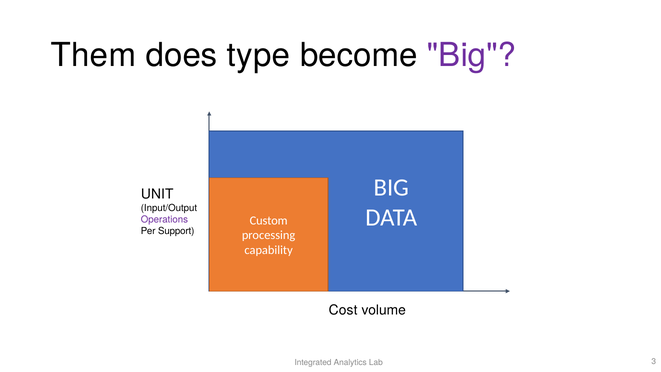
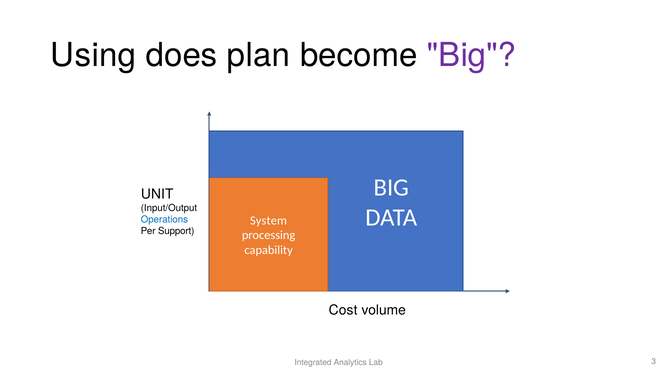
Them: Them -> Using (93, 56)
type: type -> plan (259, 56)
Custom: Custom -> System (269, 220)
Operations colour: purple -> blue (164, 220)
